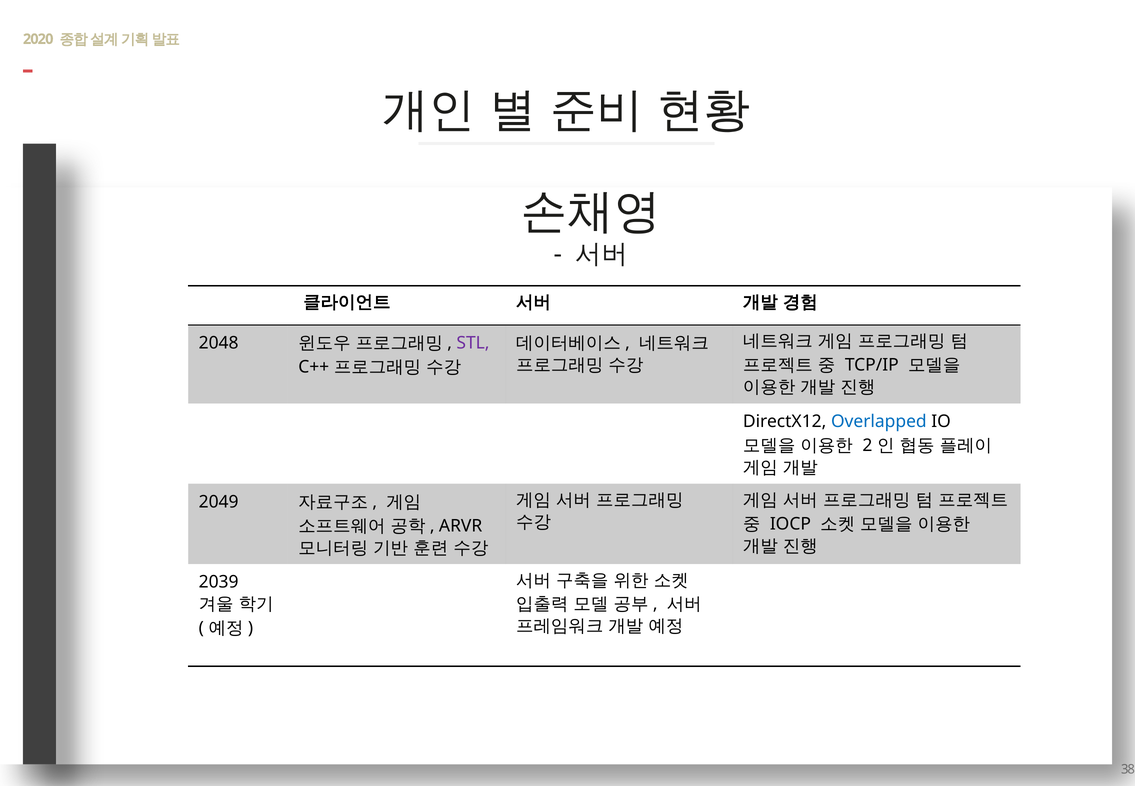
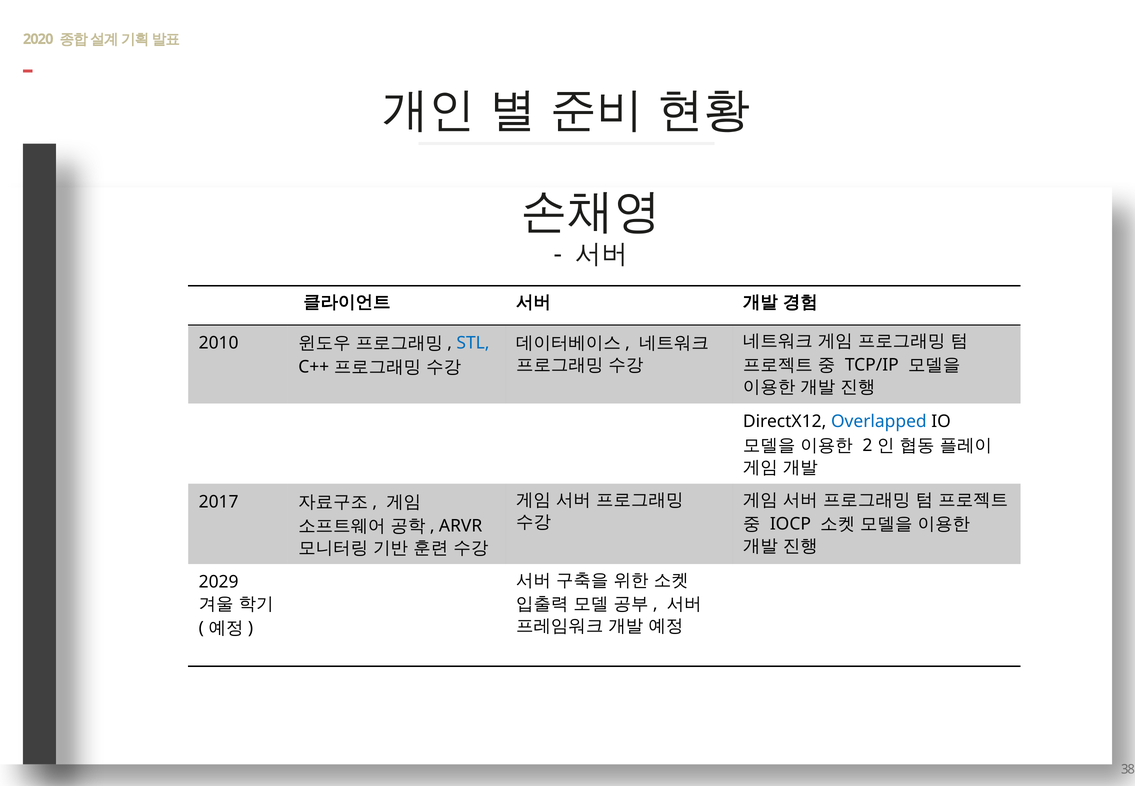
2048: 2048 -> 2010 (219, 343)
STL colour: purple -> blue (473, 343)
2049: 2049 -> 2017 (219, 502)
2039: 2039 -> 2029 (219, 582)
